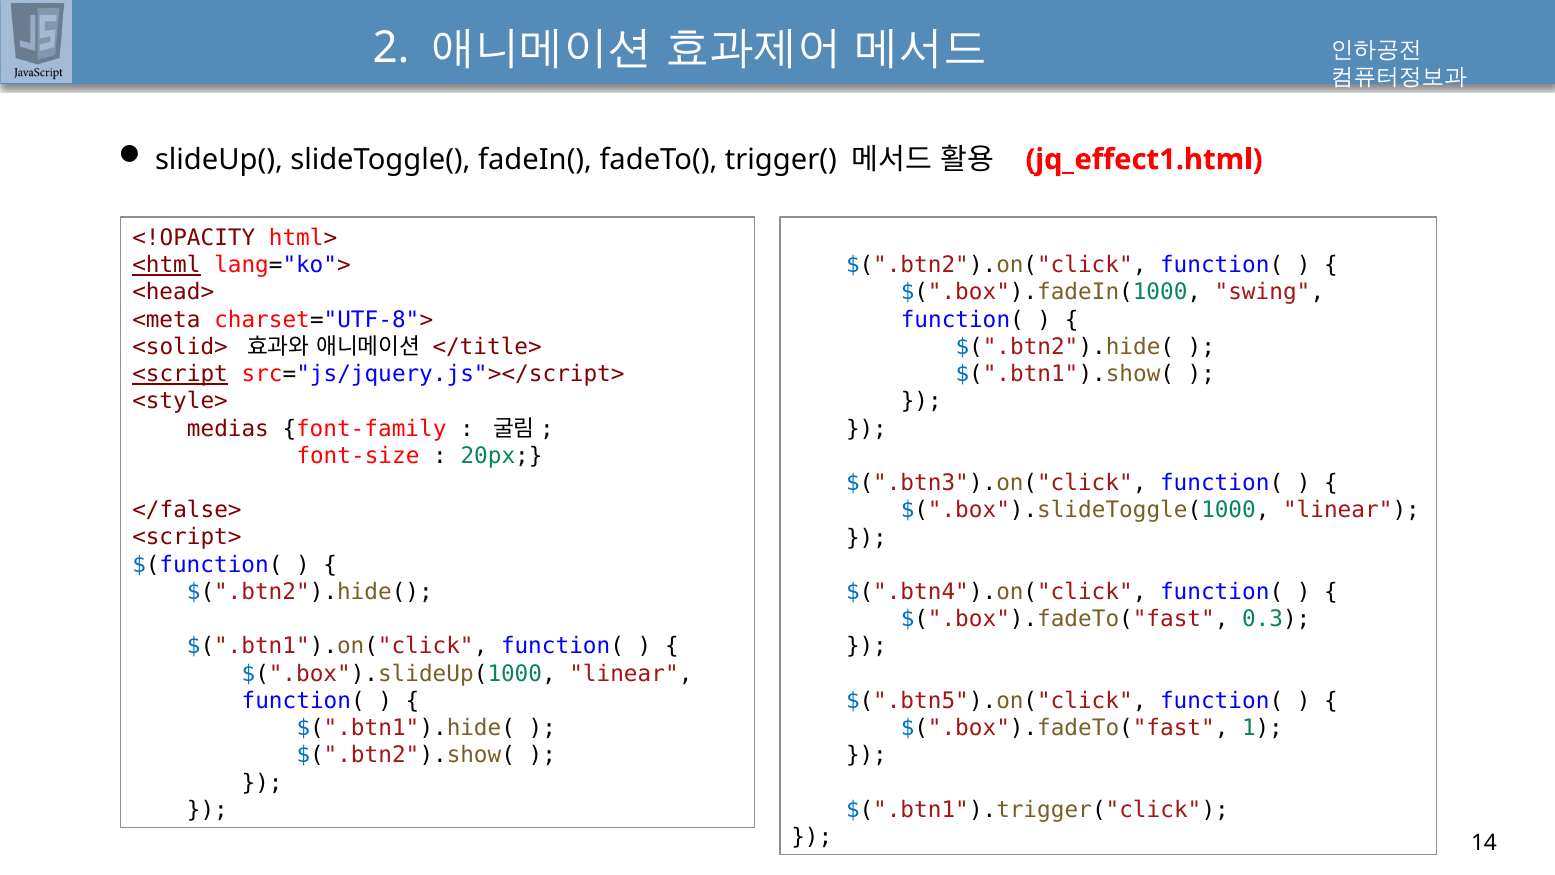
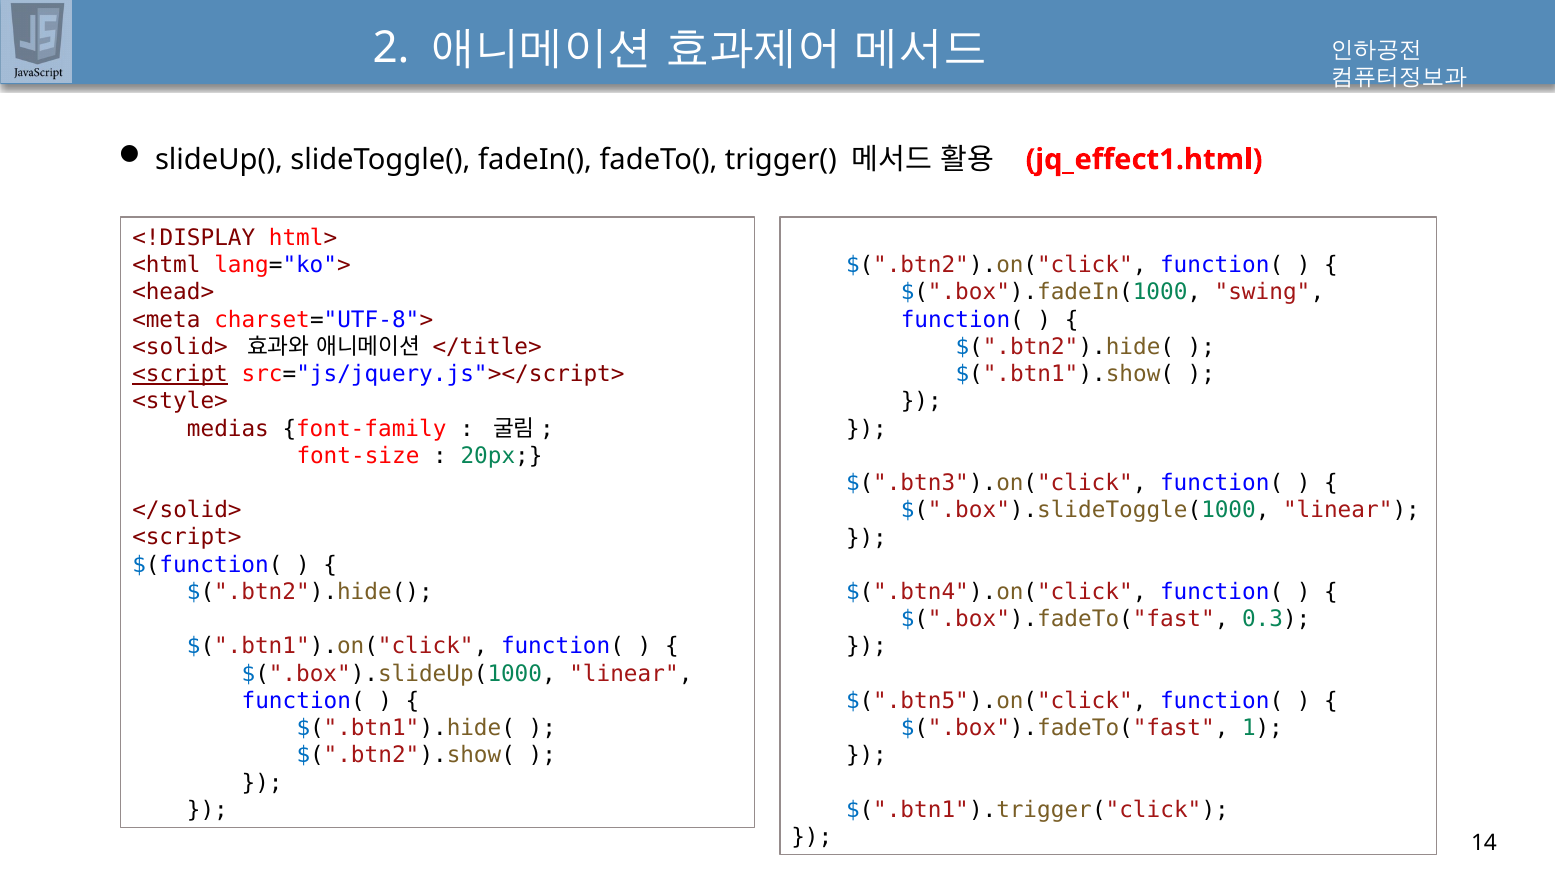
<!OPACITY: <!OPACITY -> <!DISPLAY (194, 238)
<html underline: present -> none (166, 265)
</false>: </false> -> </solid> (187, 510)
